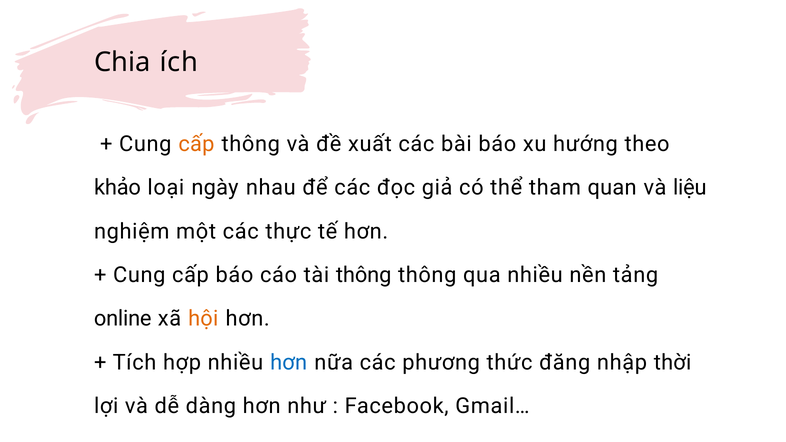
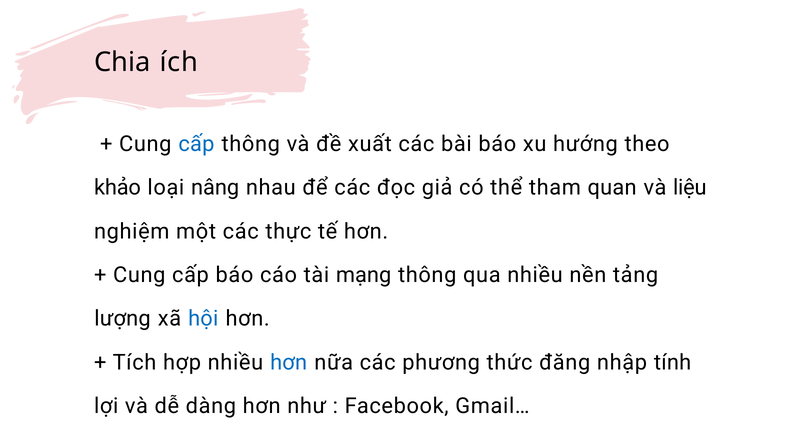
cấp colour: orange -> blue (196, 144)
ngày: ngày -> nâng (215, 188)
tài thông: thông -> mạng (364, 275)
online: online -> lượng (123, 319)
hội colour: orange -> blue (203, 319)
thời: thời -> tính (673, 362)
